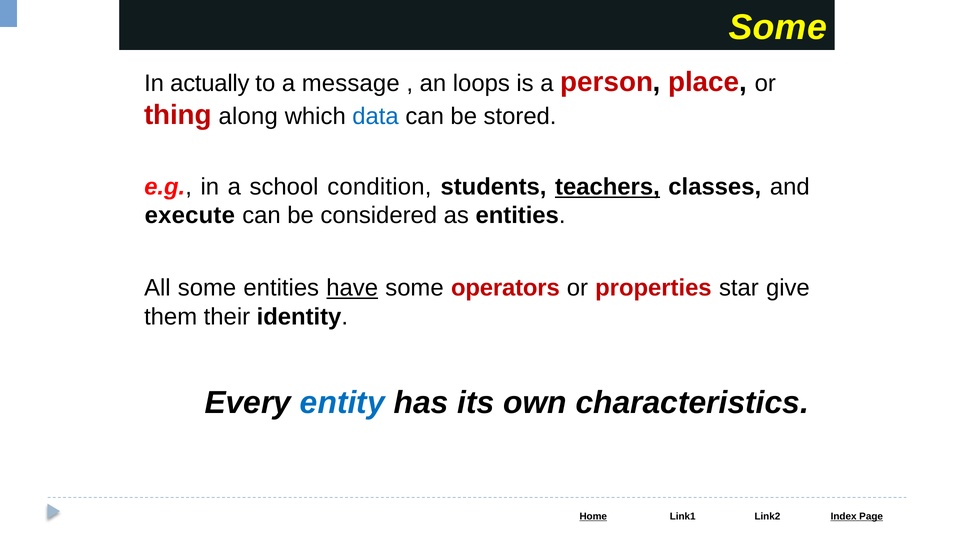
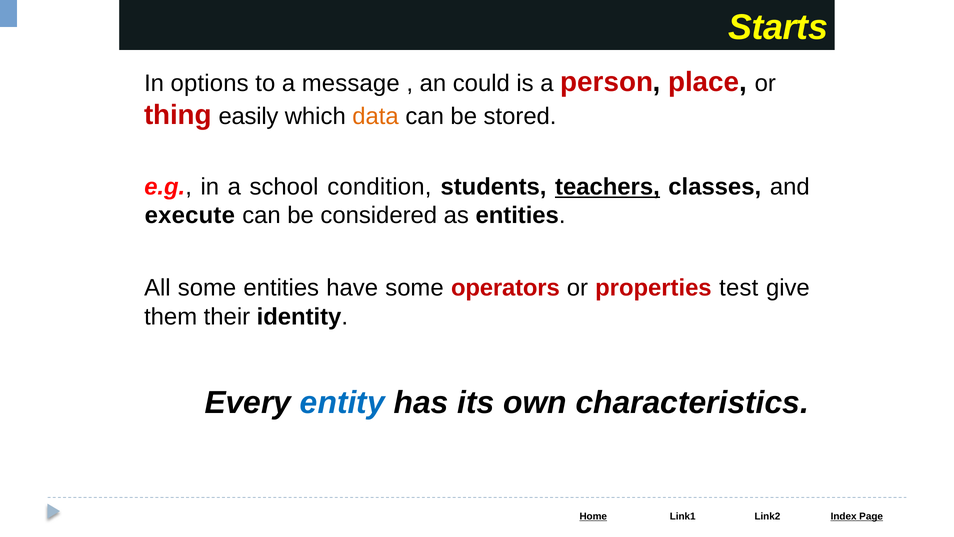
Some: Some -> Starts (778, 27)
actually: actually -> options (210, 83)
loops: loops -> could (481, 83)
along: along -> easily (248, 116)
data colour: blue -> orange (376, 116)
have underline: present -> none (352, 288)
star: star -> test (739, 288)
